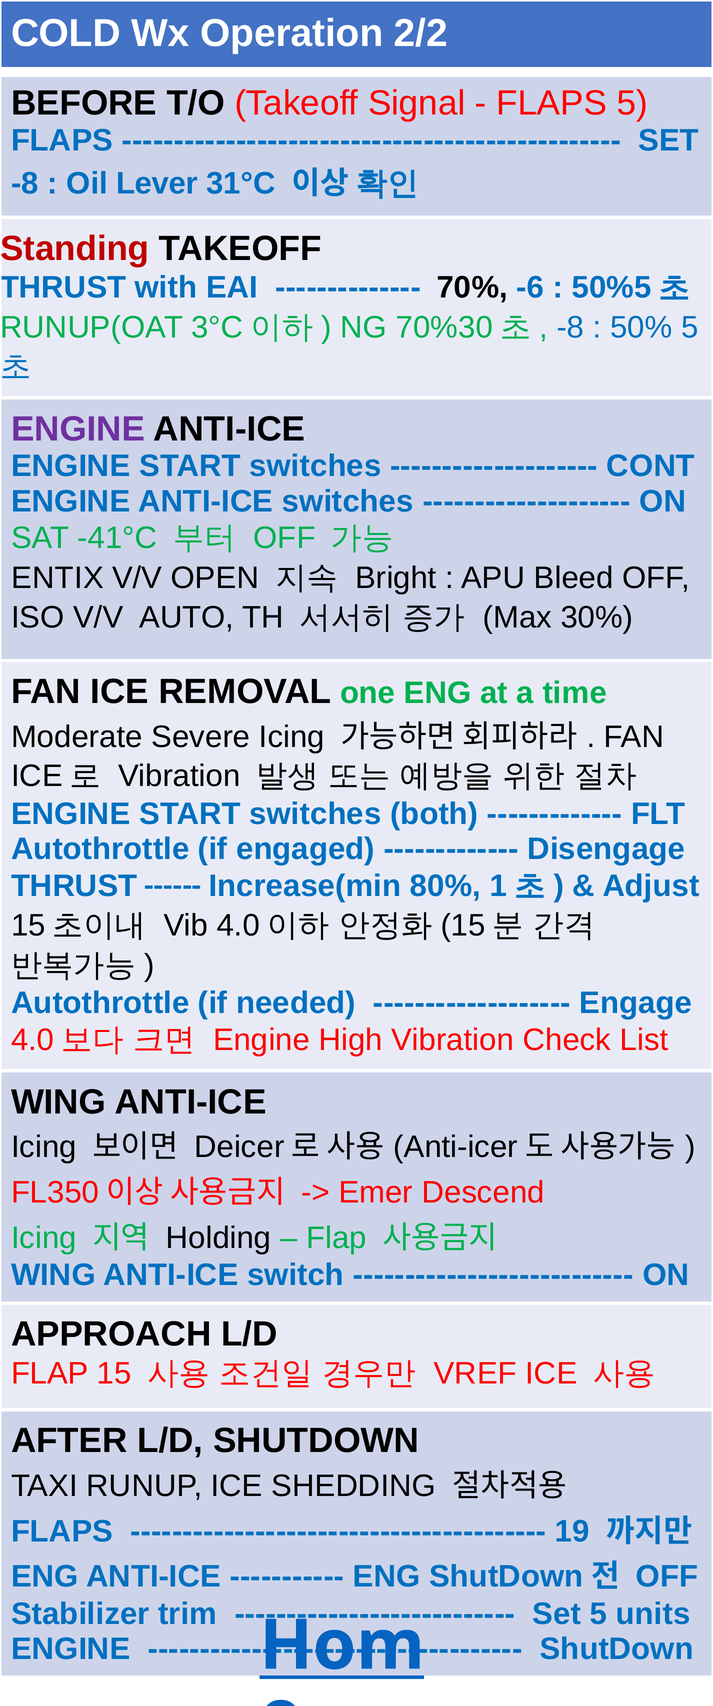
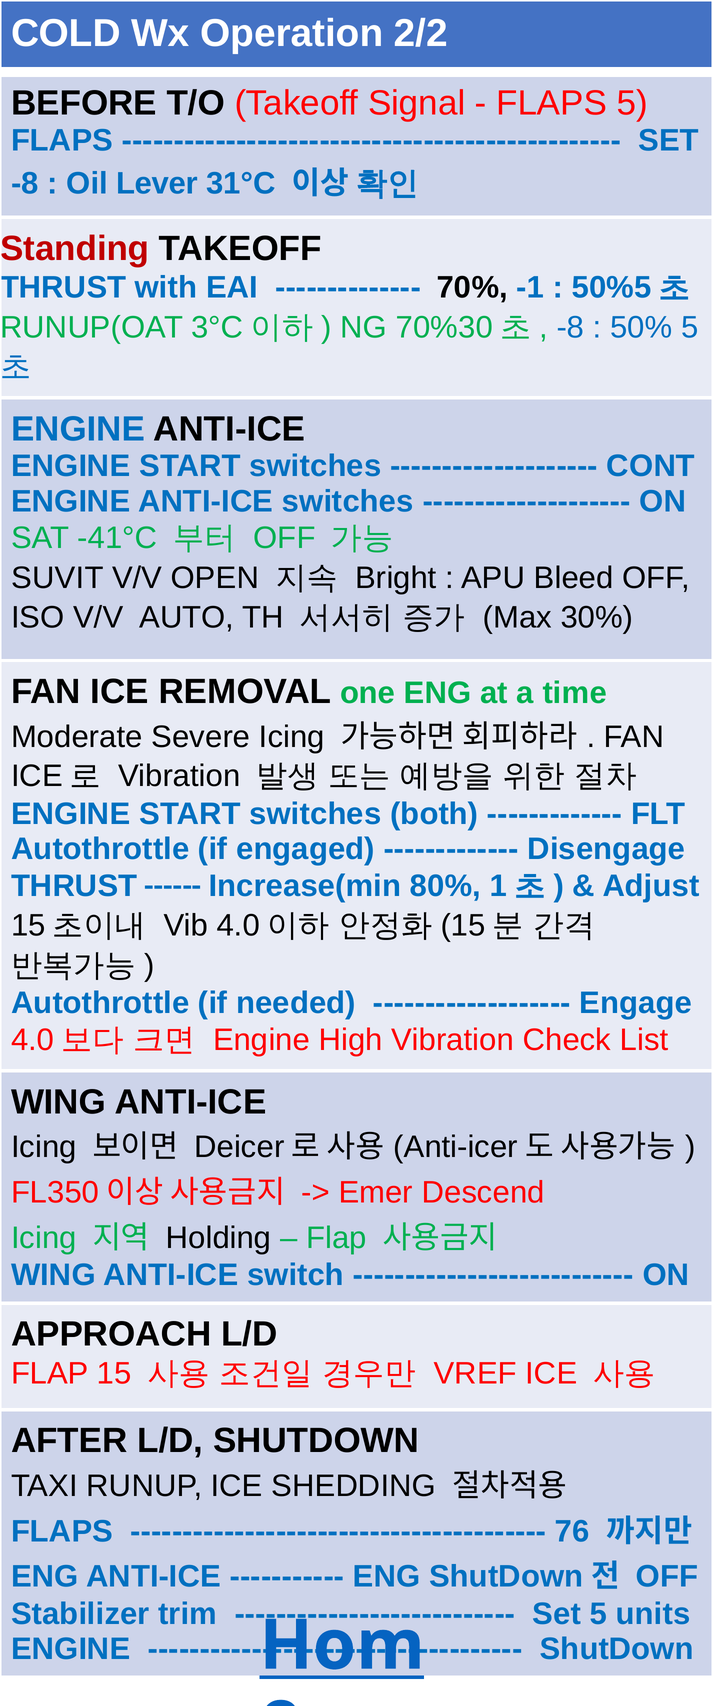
-6: -6 -> -1 (530, 288)
ENGINE colour: purple -> blue (78, 429)
ENTIX: ENTIX -> SUVIT (57, 578)
19: 19 -> 76 (572, 1531)
